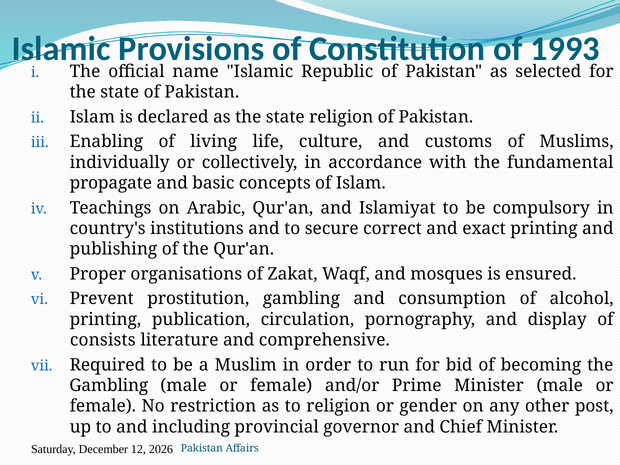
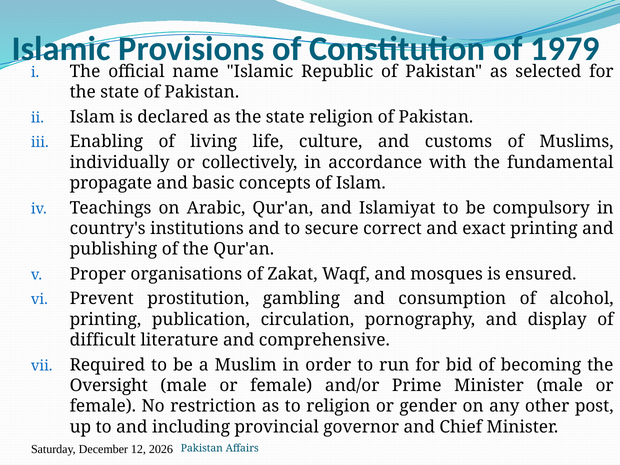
1993: 1993 -> 1979 (565, 49)
consists: consists -> difficult (103, 340)
Gambling: Gambling -> Oversight (109, 386)
